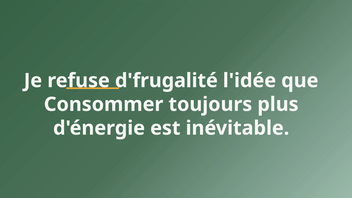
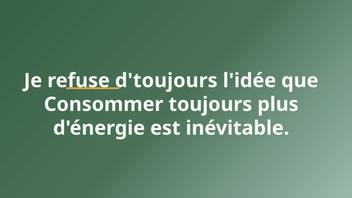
d'frugalité: d'frugalité -> d'toujours (166, 81)
